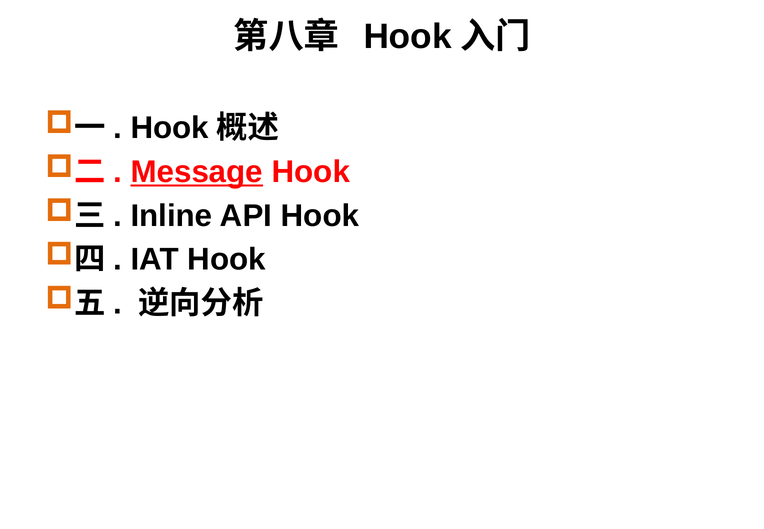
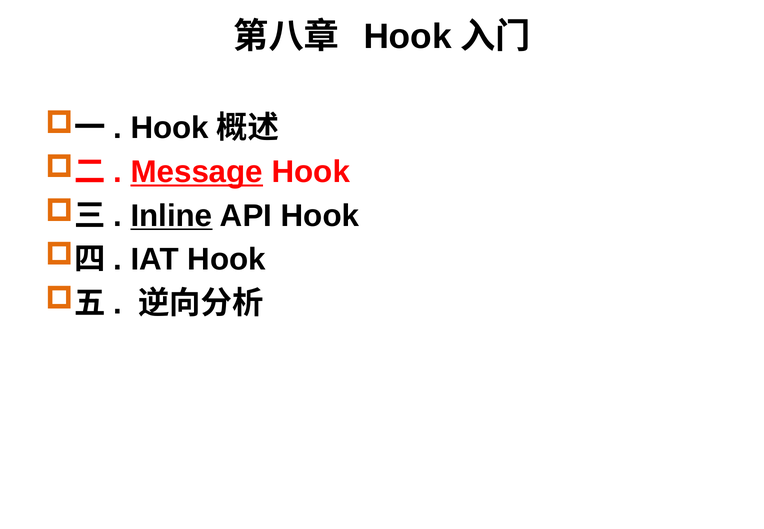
Inline underline: none -> present (171, 216)
